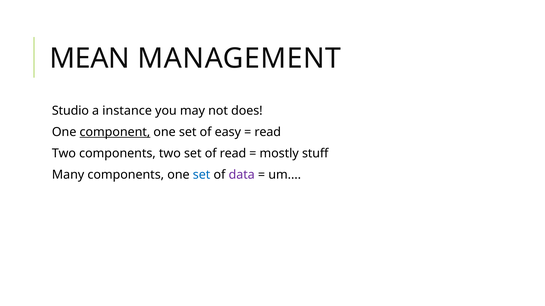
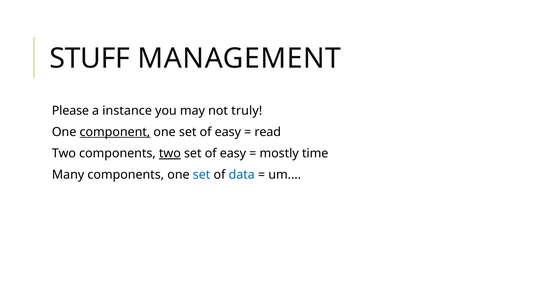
MEAN: MEAN -> STUFF (90, 58)
Studio: Studio -> Please (70, 111)
does: does -> truly (247, 111)
two underline: none -> present (170, 154)
read: read -> easy (233, 154)
stuff: stuff -> time (315, 154)
data colour: purple -> blue (242, 175)
